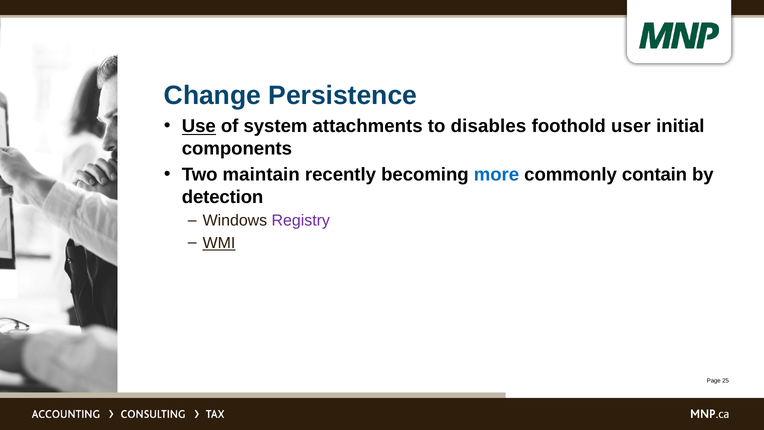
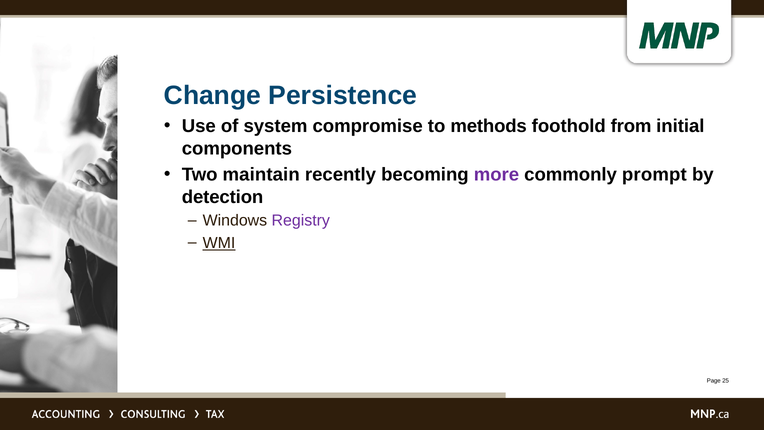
Use underline: present -> none (199, 126)
attachments: attachments -> compromise (368, 126)
disables: disables -> methods (489, 126)
user: user -> from (631, 126)
more colour: blue -> purple (496, 175)
contain: contain -> prompt (654, 175)
